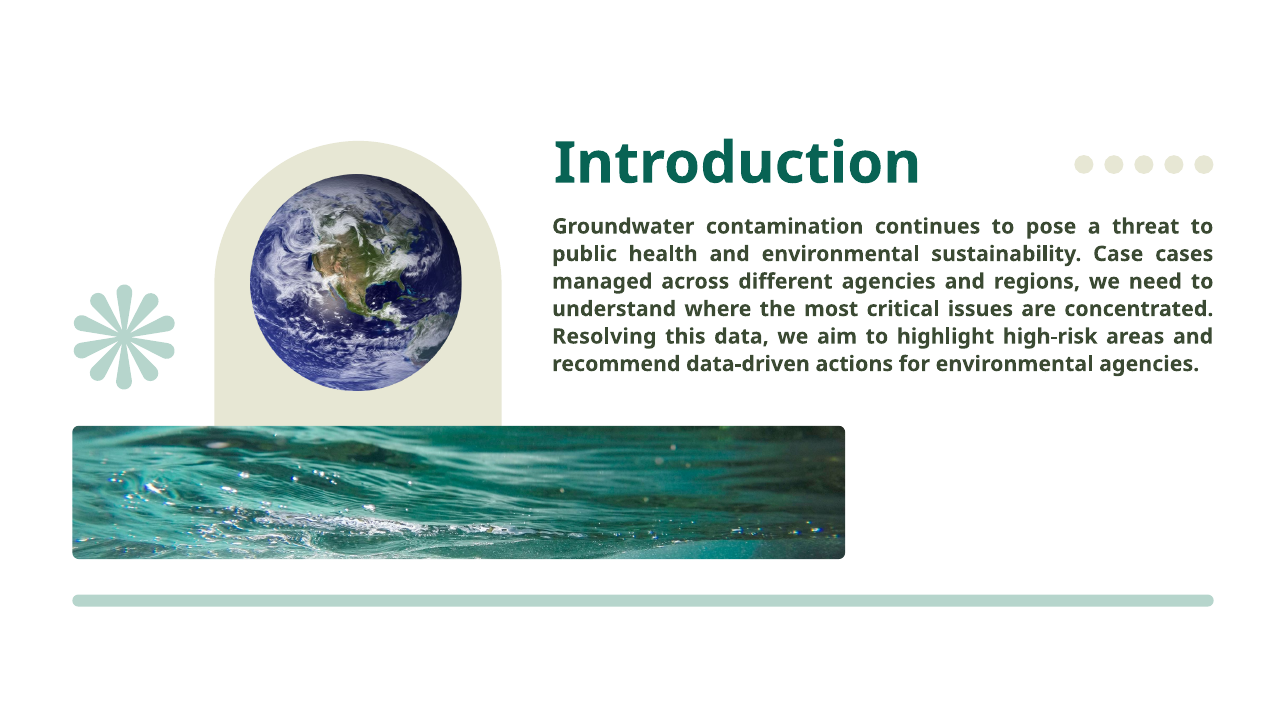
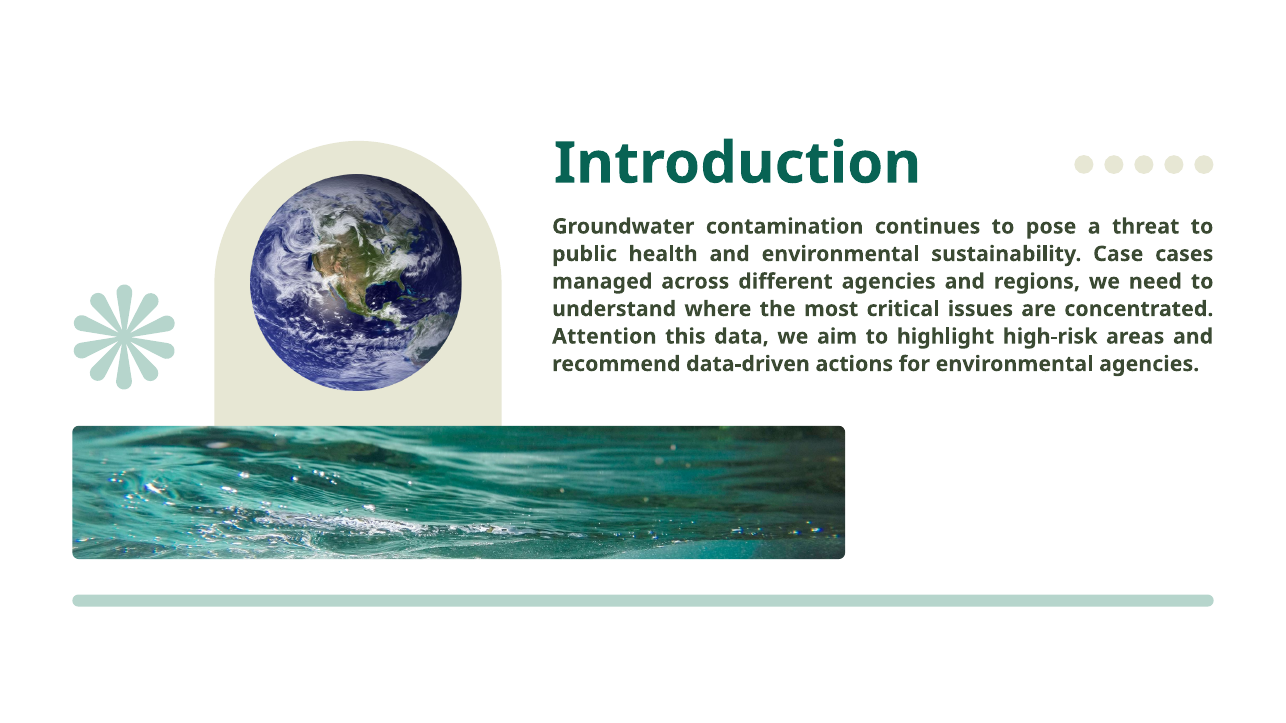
Resolving: Resolving -> Attention (604, 337)
